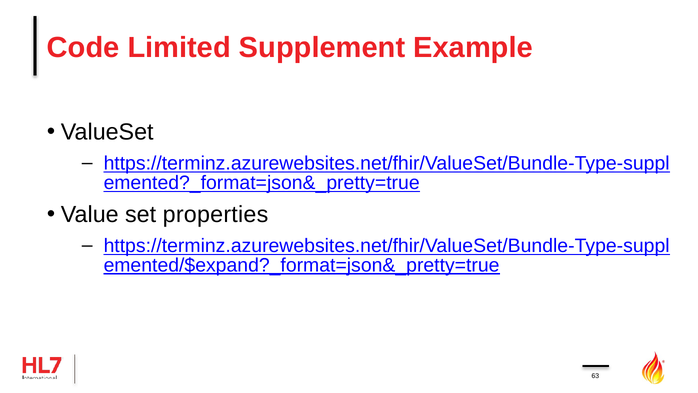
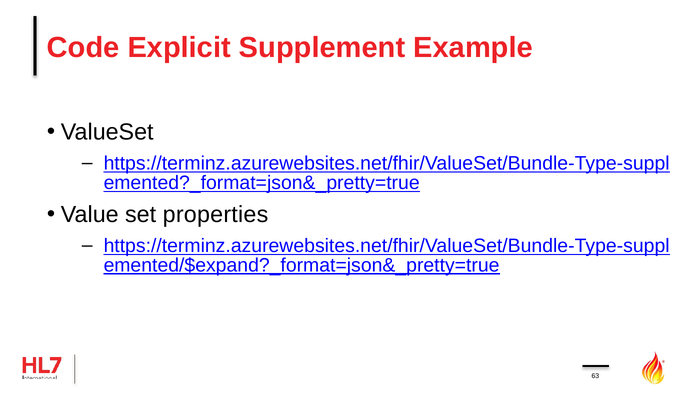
Limited: Limited -> Explicit (179, 48)
